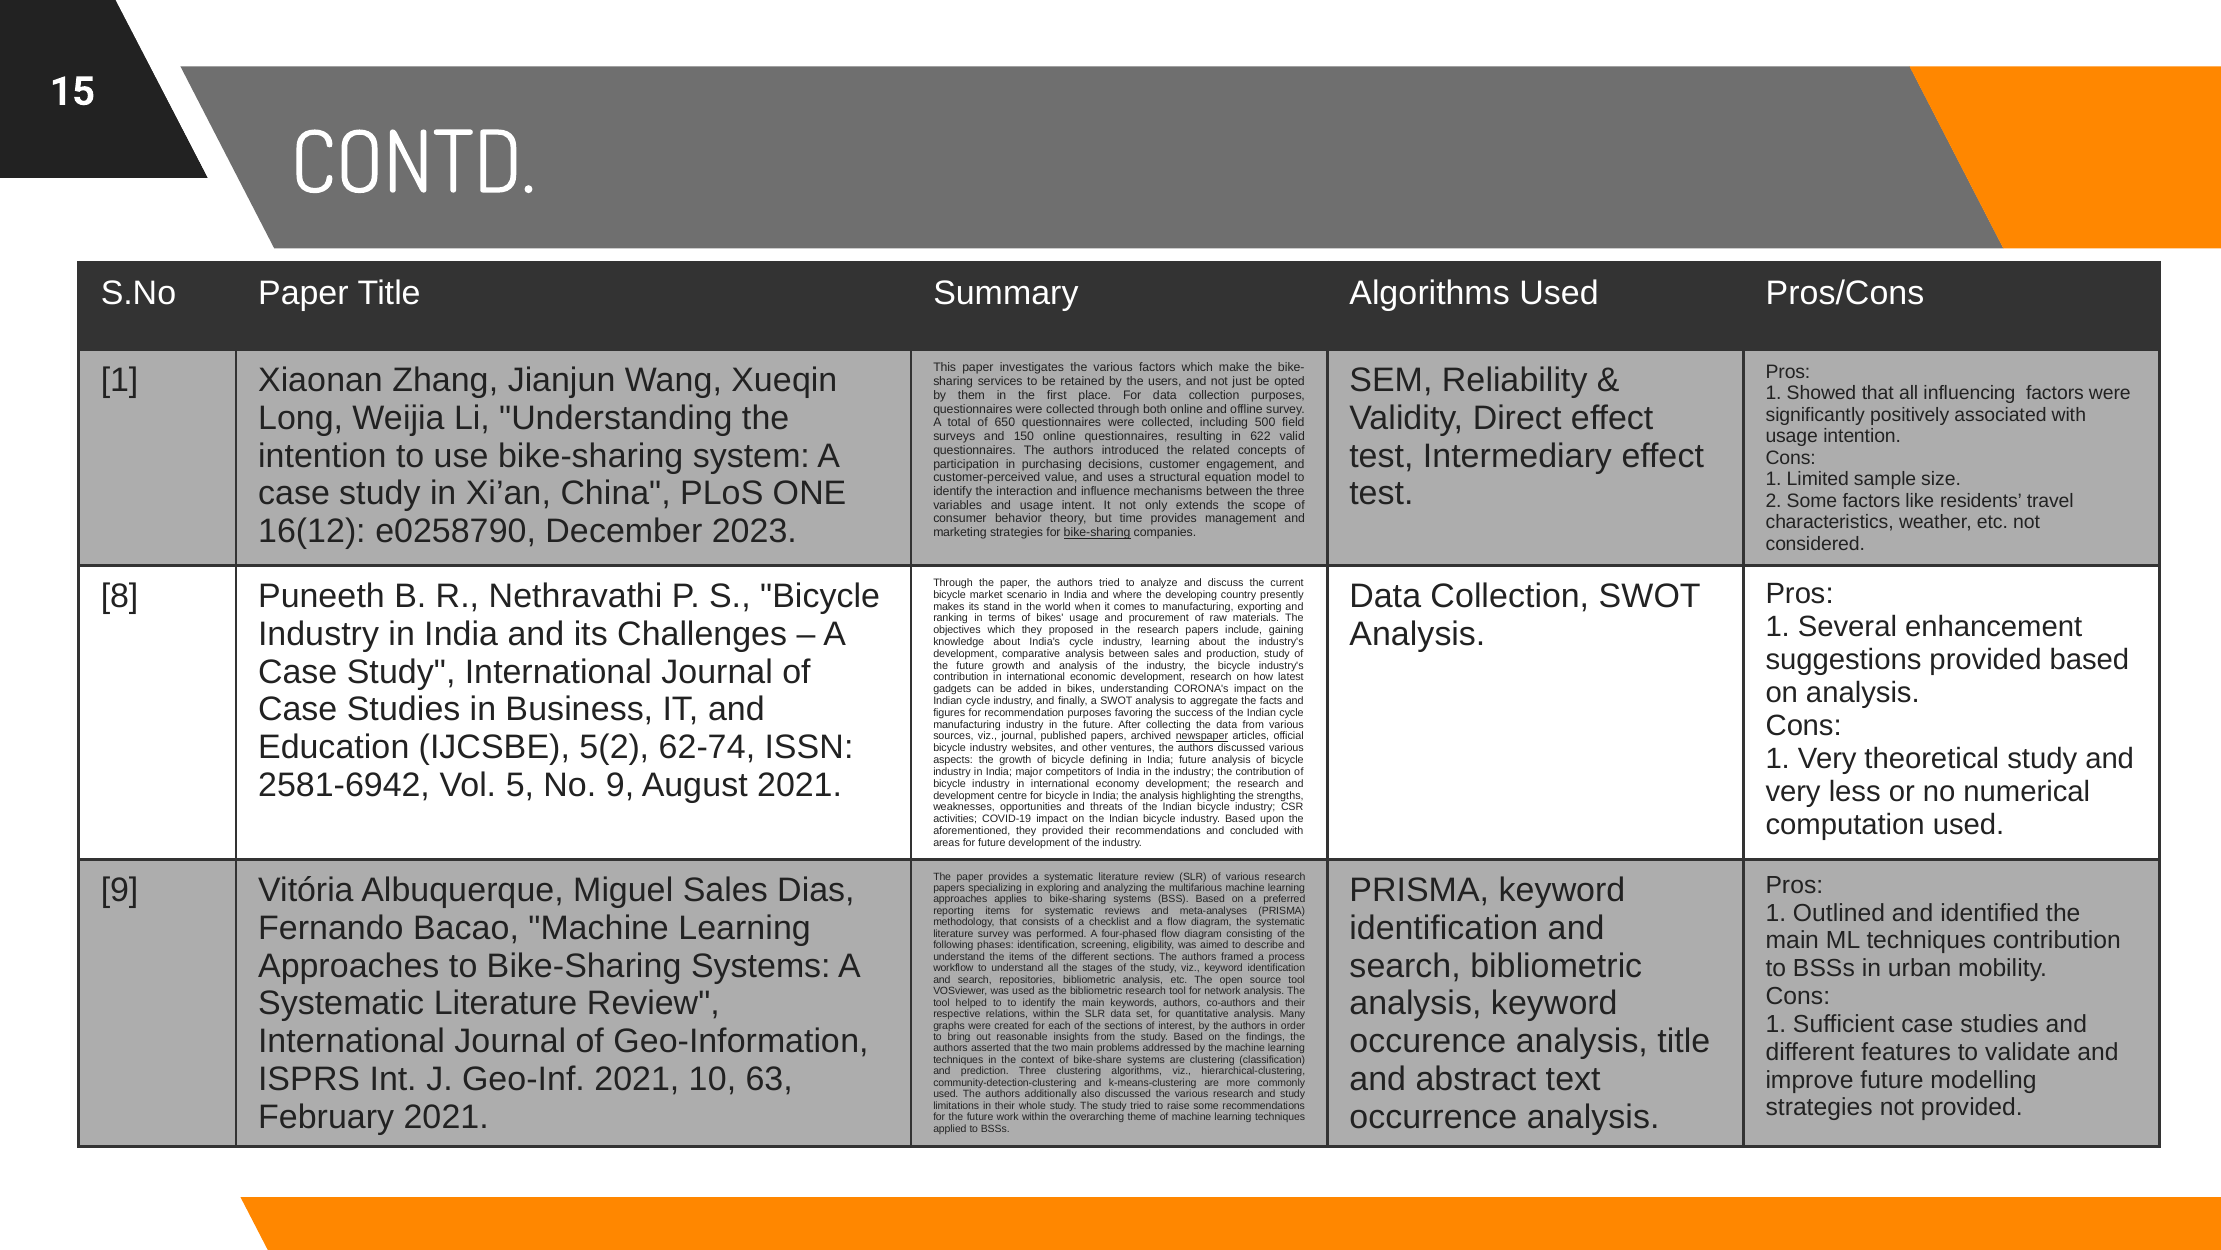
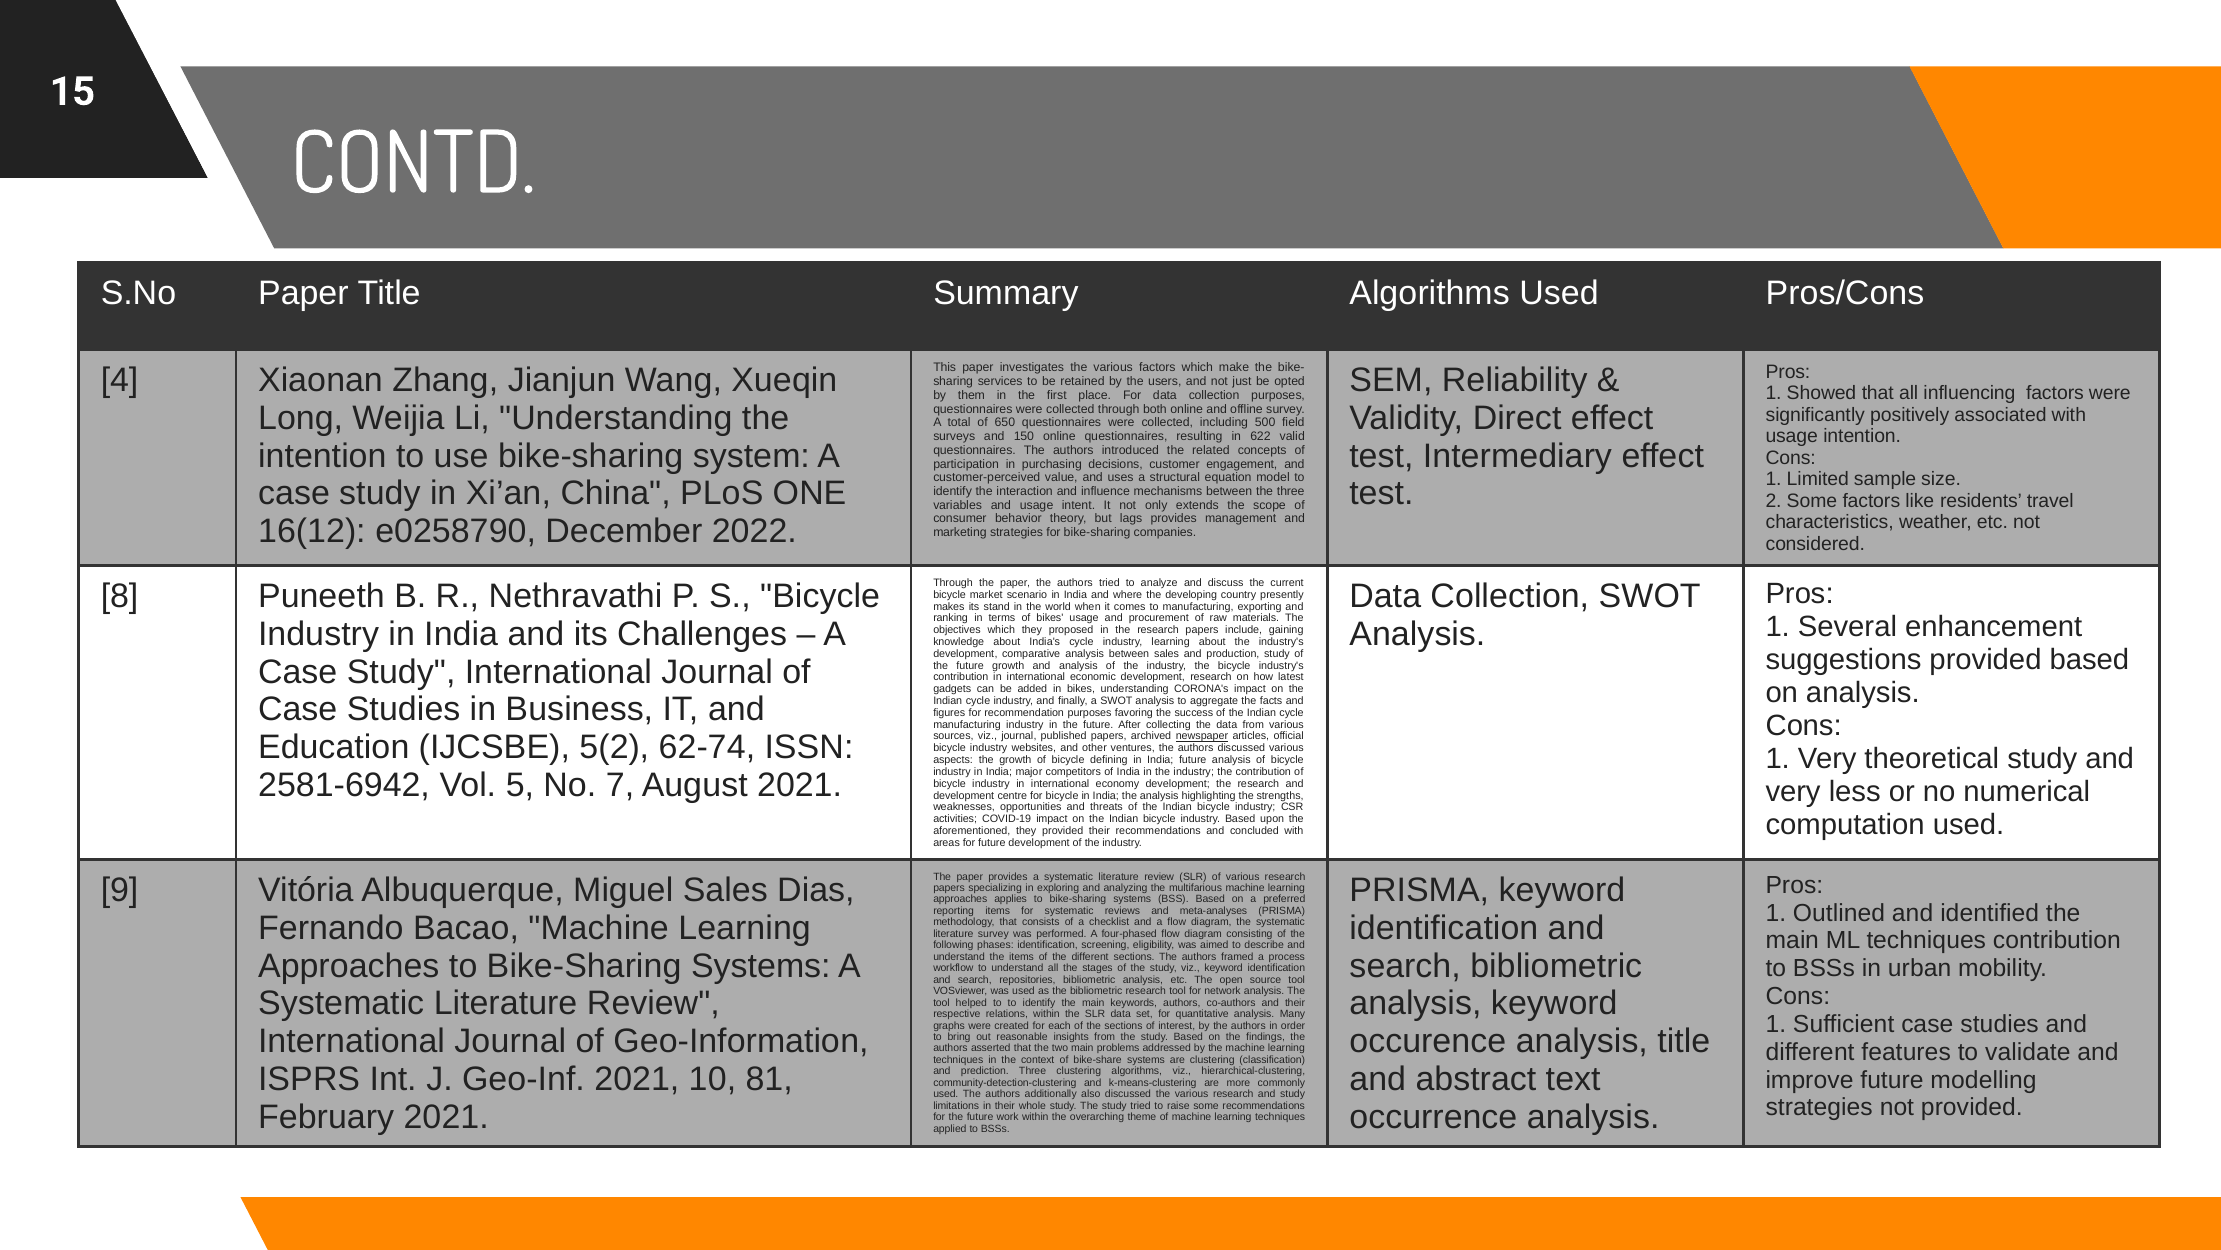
1: 1 -> 4 (120, 380)
time: time -> lags (1131, 519)
2023: 2023 -> 2022 (754, 531)
bike-sharing underline: present -> none (1097, 532)
No 9: 9 -> 7 (620, 785)
63: 63 -> 81 (769, 1079)
